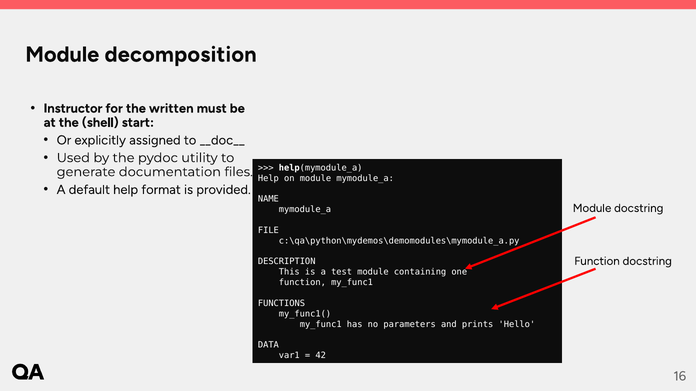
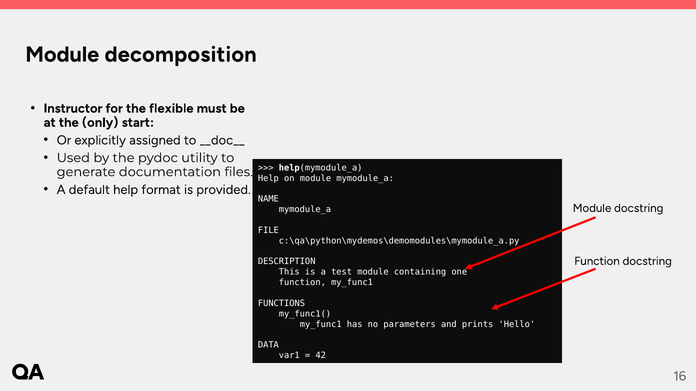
written: written -> flexible (171, 109)
shell: shell -> only (100, 123)
